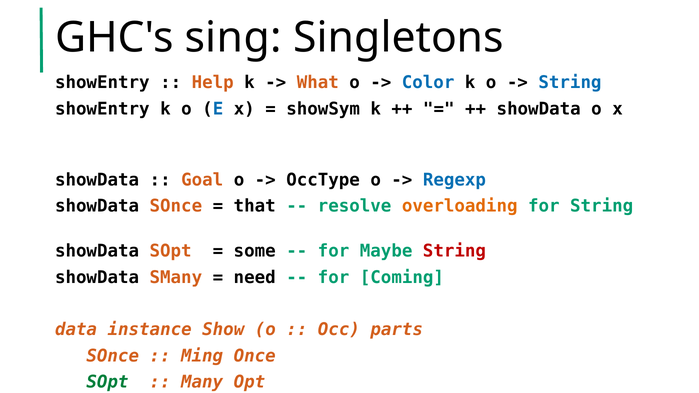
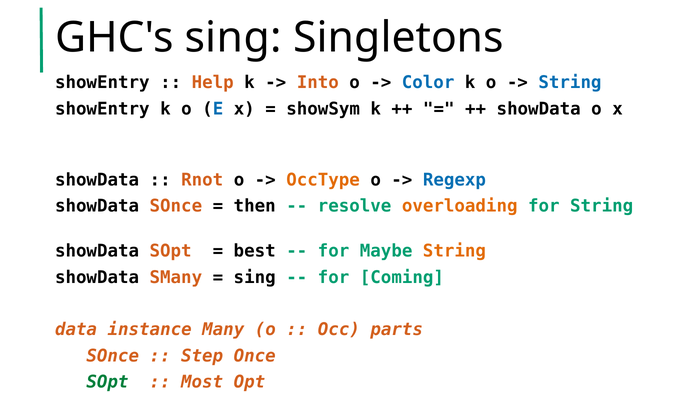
What: What -> Into (318, 83)
Goal: Goal -> Rnot (202, 180)
OccType colour: black -> orange (323, 180)
that: that -> then (255, 206)
some: some -> best (255, 251)
String colour: red -> orange (454, 251)
need: need -> sing (255, 278)
instance Show: Show -> Many (223, 330)
Ming: Ming -> Step (202, 356)
Many: Many -> Most (202, 382)
